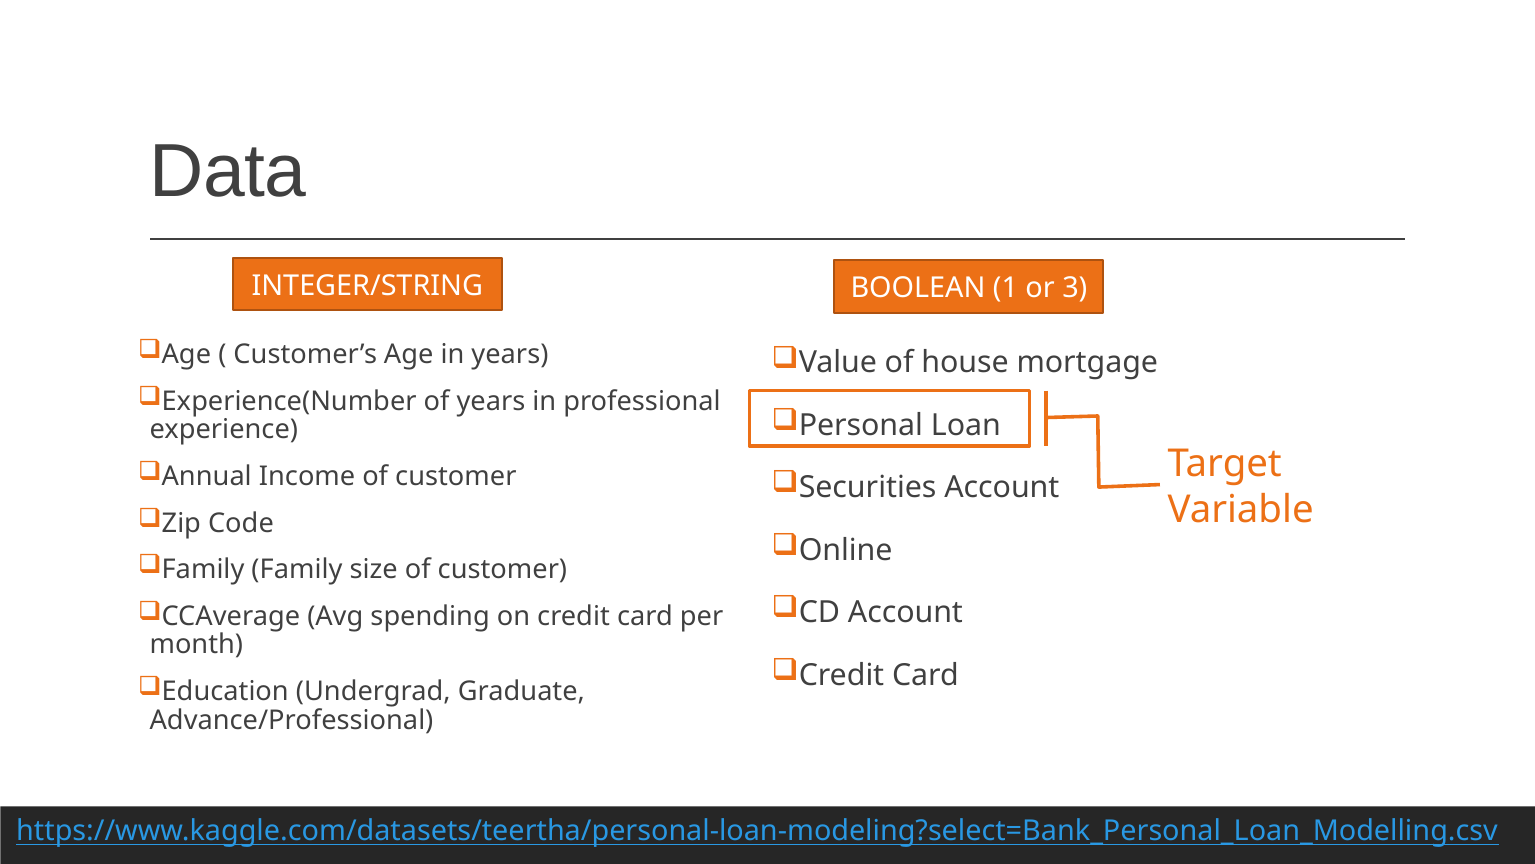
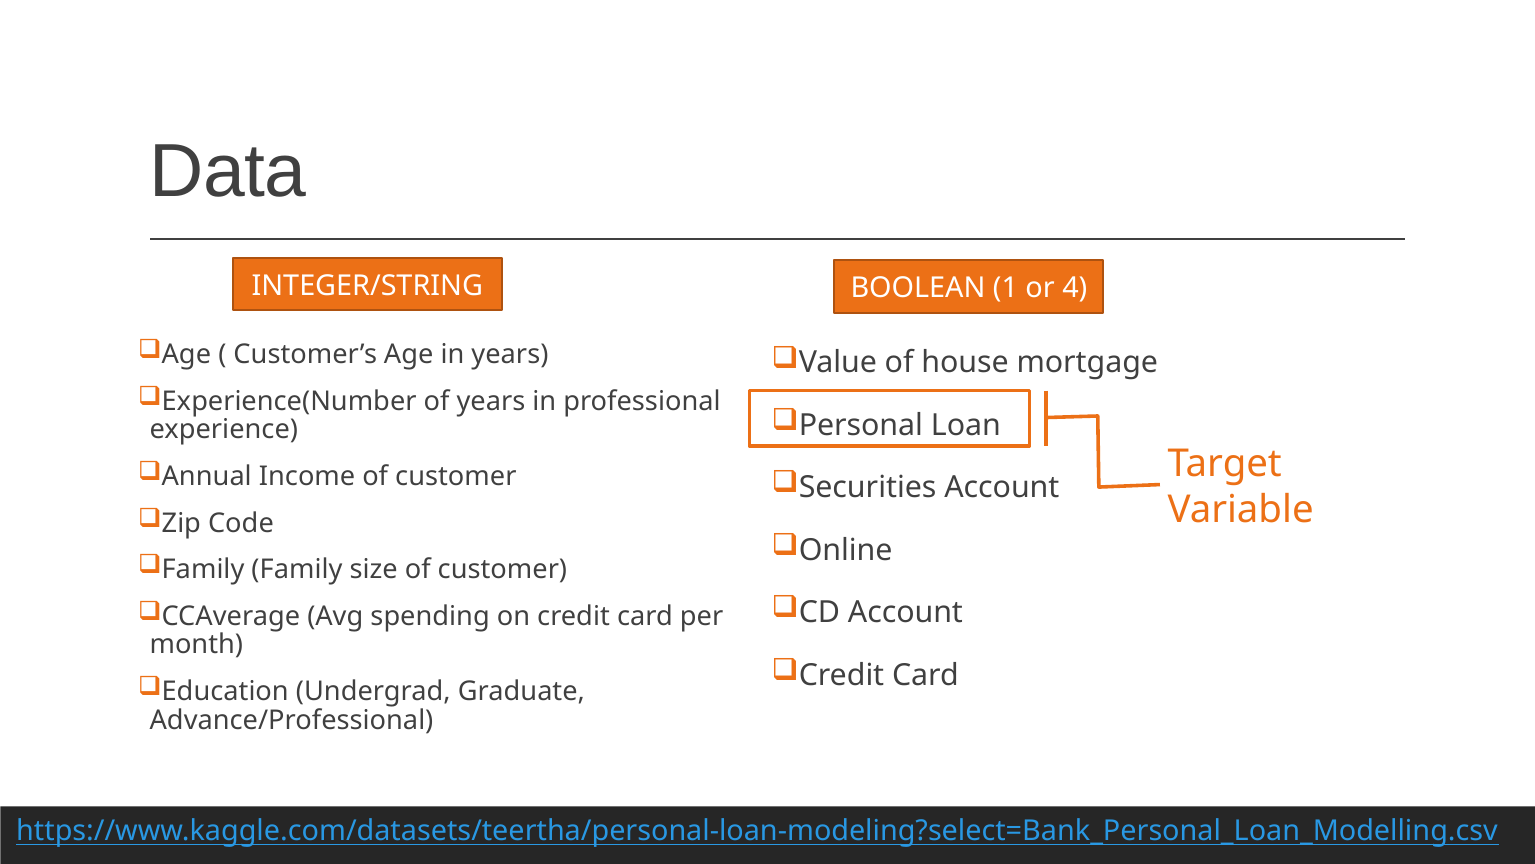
3: 3 -> 4 (1075, 288)
